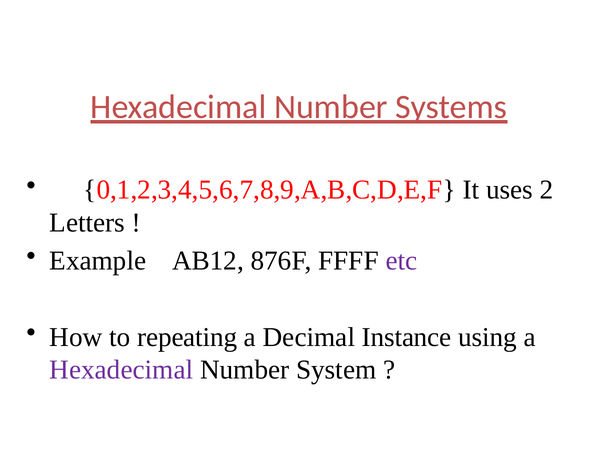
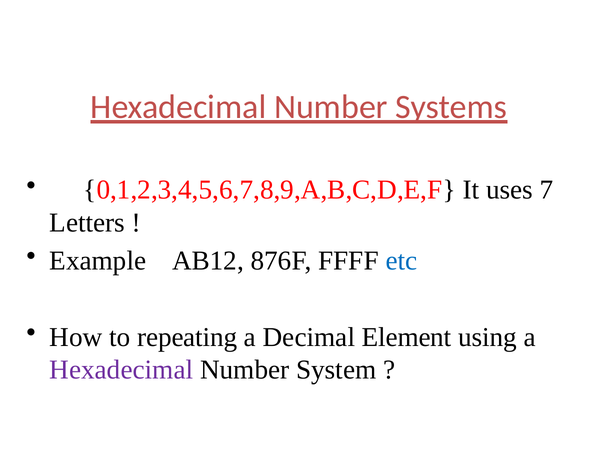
2: 2 -> 7 (547, 190)
etc colour: purple -> blue (401, 261)
Instance: Instance -> Element (407, 337)
